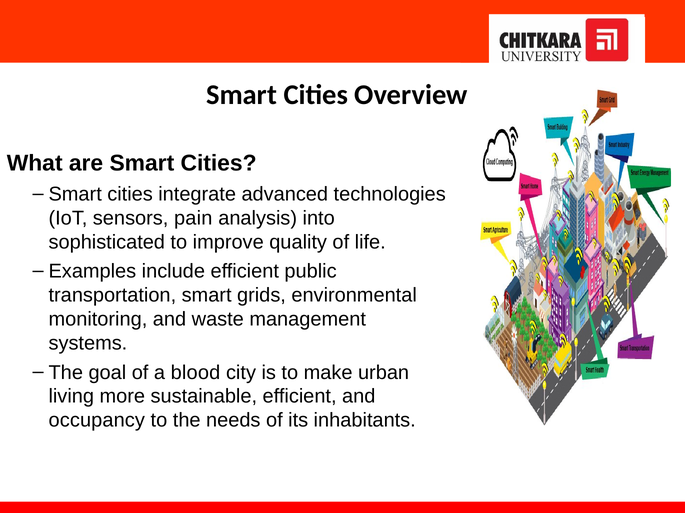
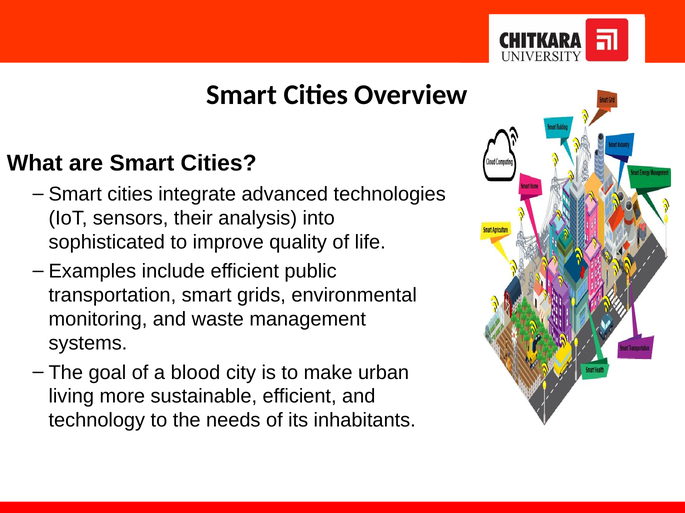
pain: pain -> their (193, 218)
occupancy: occupancy -> technology (97, 421)
